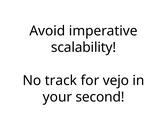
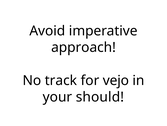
scalability: scalability -> approach (83, 47)
second: second -> should (100, 96)
